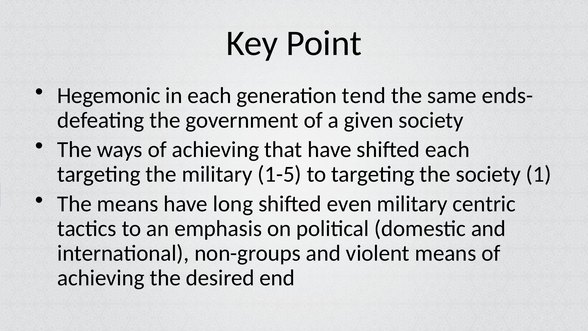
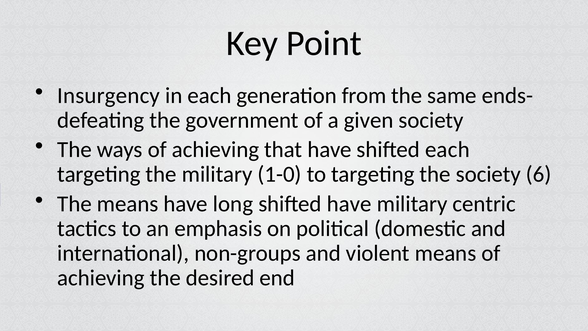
Hegemonic: Hegemonic -> Insurgency (109, 95)
tend: tend -> from (364, 95)
1-5: 1-5 -> 1-0 (280, 174)
1: 1 -> 6 (539, 174)
shifted even: even -> have (349, 204)
